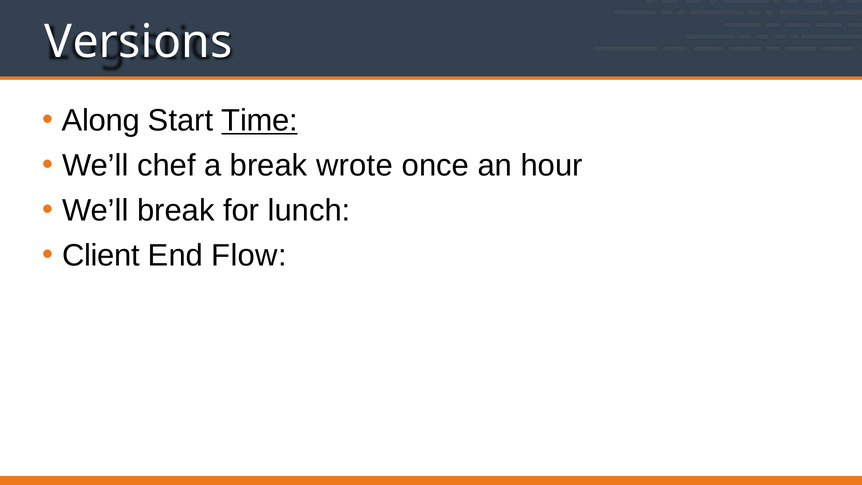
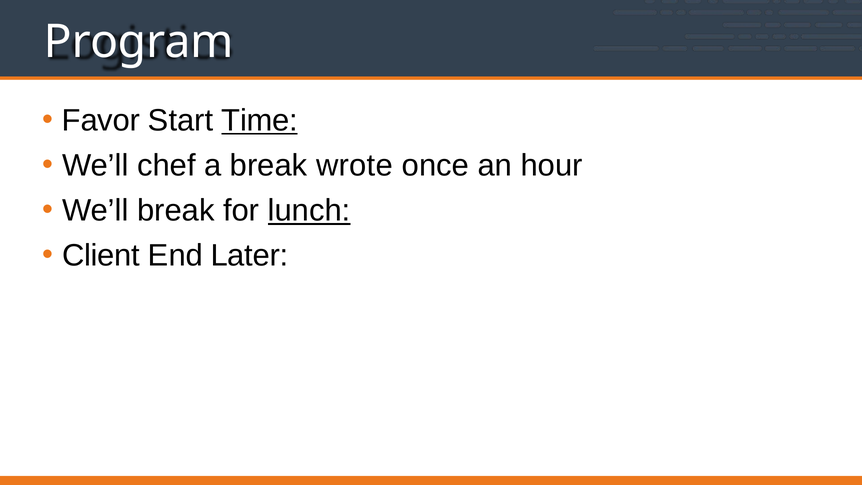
Versions: Versions -> Program (139, 42)
Along: Along -> Favor (101, 120)
lunch underline: none -> present (309, 210)
Flow: Flow -> Later (249, 255)
